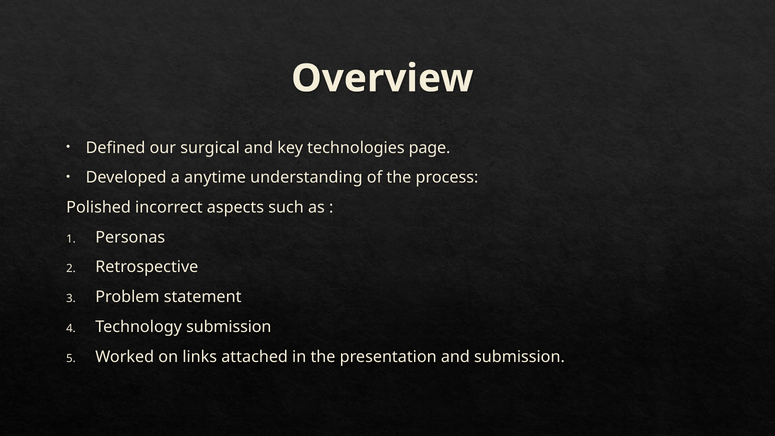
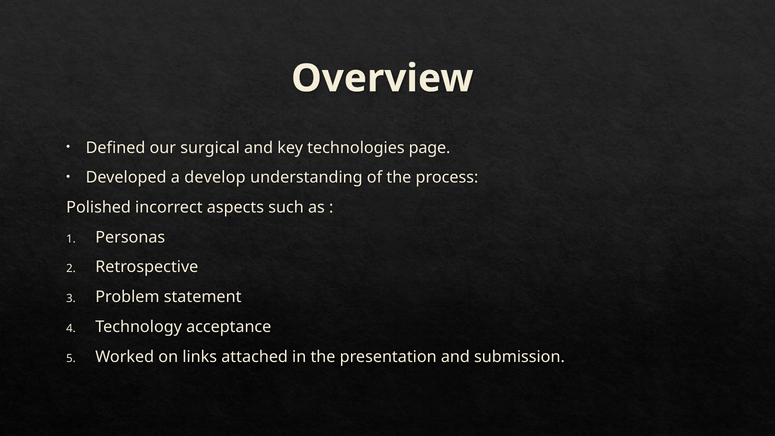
anytime: anytime -> develop (215, 178)
Technology submission: submission -> acceptance (229, 327)
